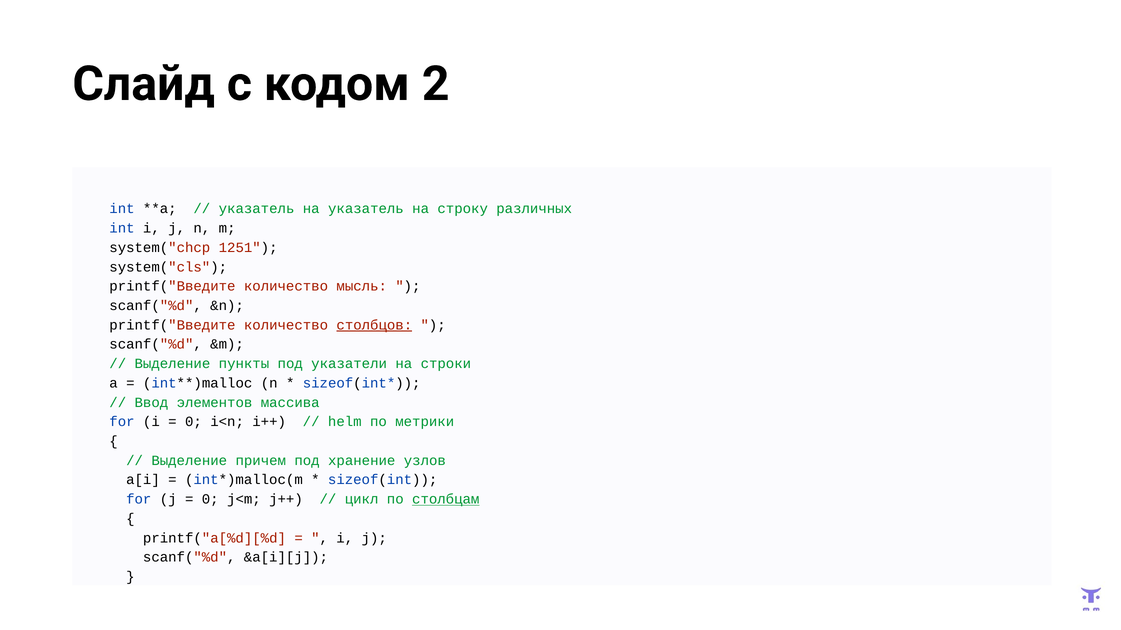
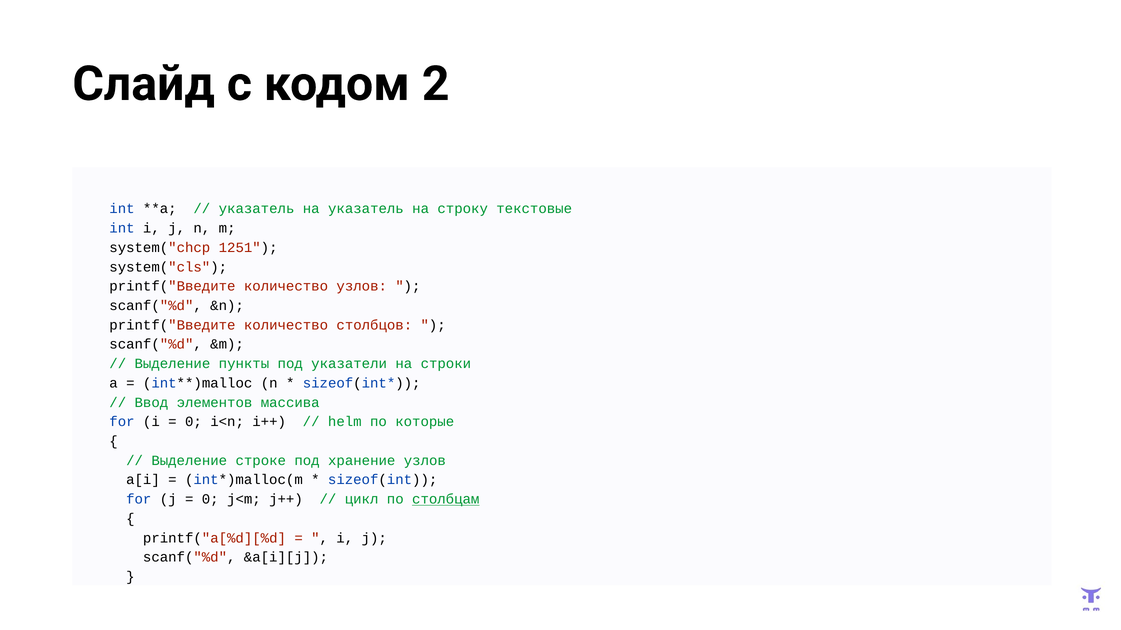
различных: различных -> текстовые (534, 209)
количество мысль: мысль -> узлов (362, 287)
столбцов underline: present -> none (374, 325)
метрики: метрики -> которые (425, 422)
причем: причем -> строке (261, 461)
